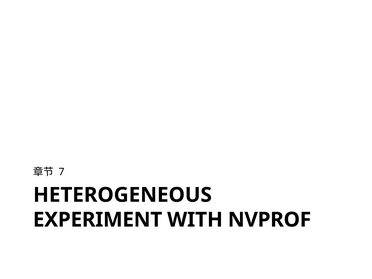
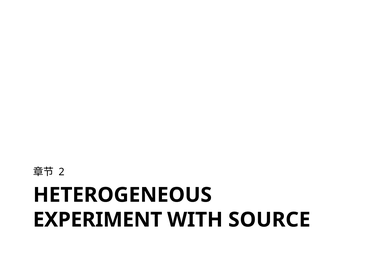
7: 7 -> 2 (62, 172)
NVPROF: NVPROF -> SOURCE (269, 220)
